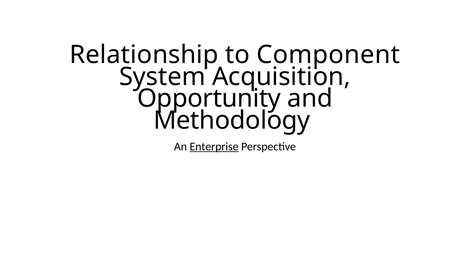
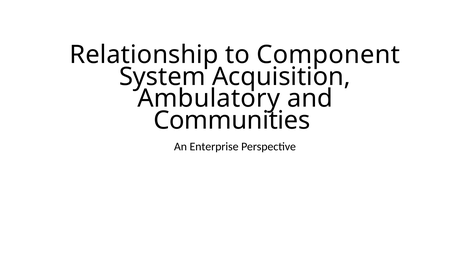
Opportunity: Opportunity -> Ambulatory (209, 99)
Methodology: Methodology -> Communities (232, 121)
Enterprise underline: present -> none (214, 147)
